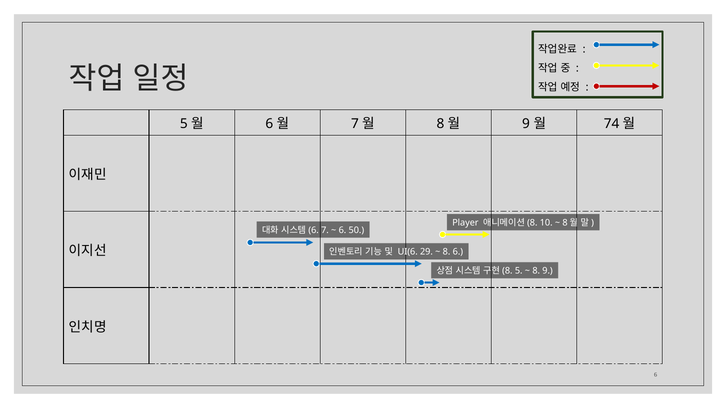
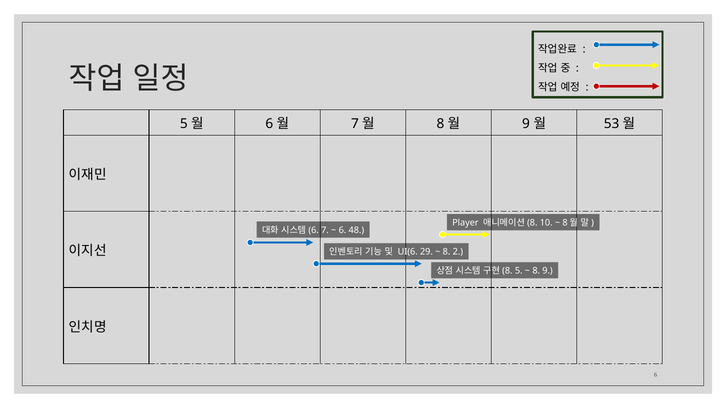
74: 74 -> 53 (612, 124)
50: 50 -> 48 (356, 230)
8 6: 6 -> 2 (458, 252)
